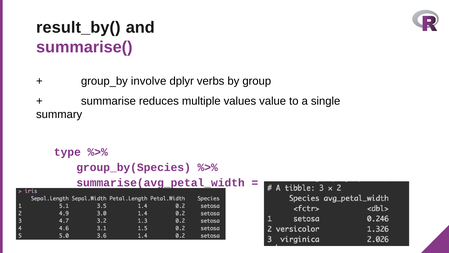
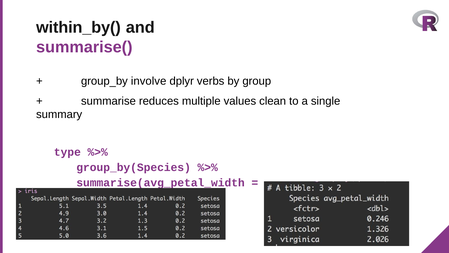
result_by(: result_by( -> within_by( (78, 28)
value: value -> clean (273, 101)
